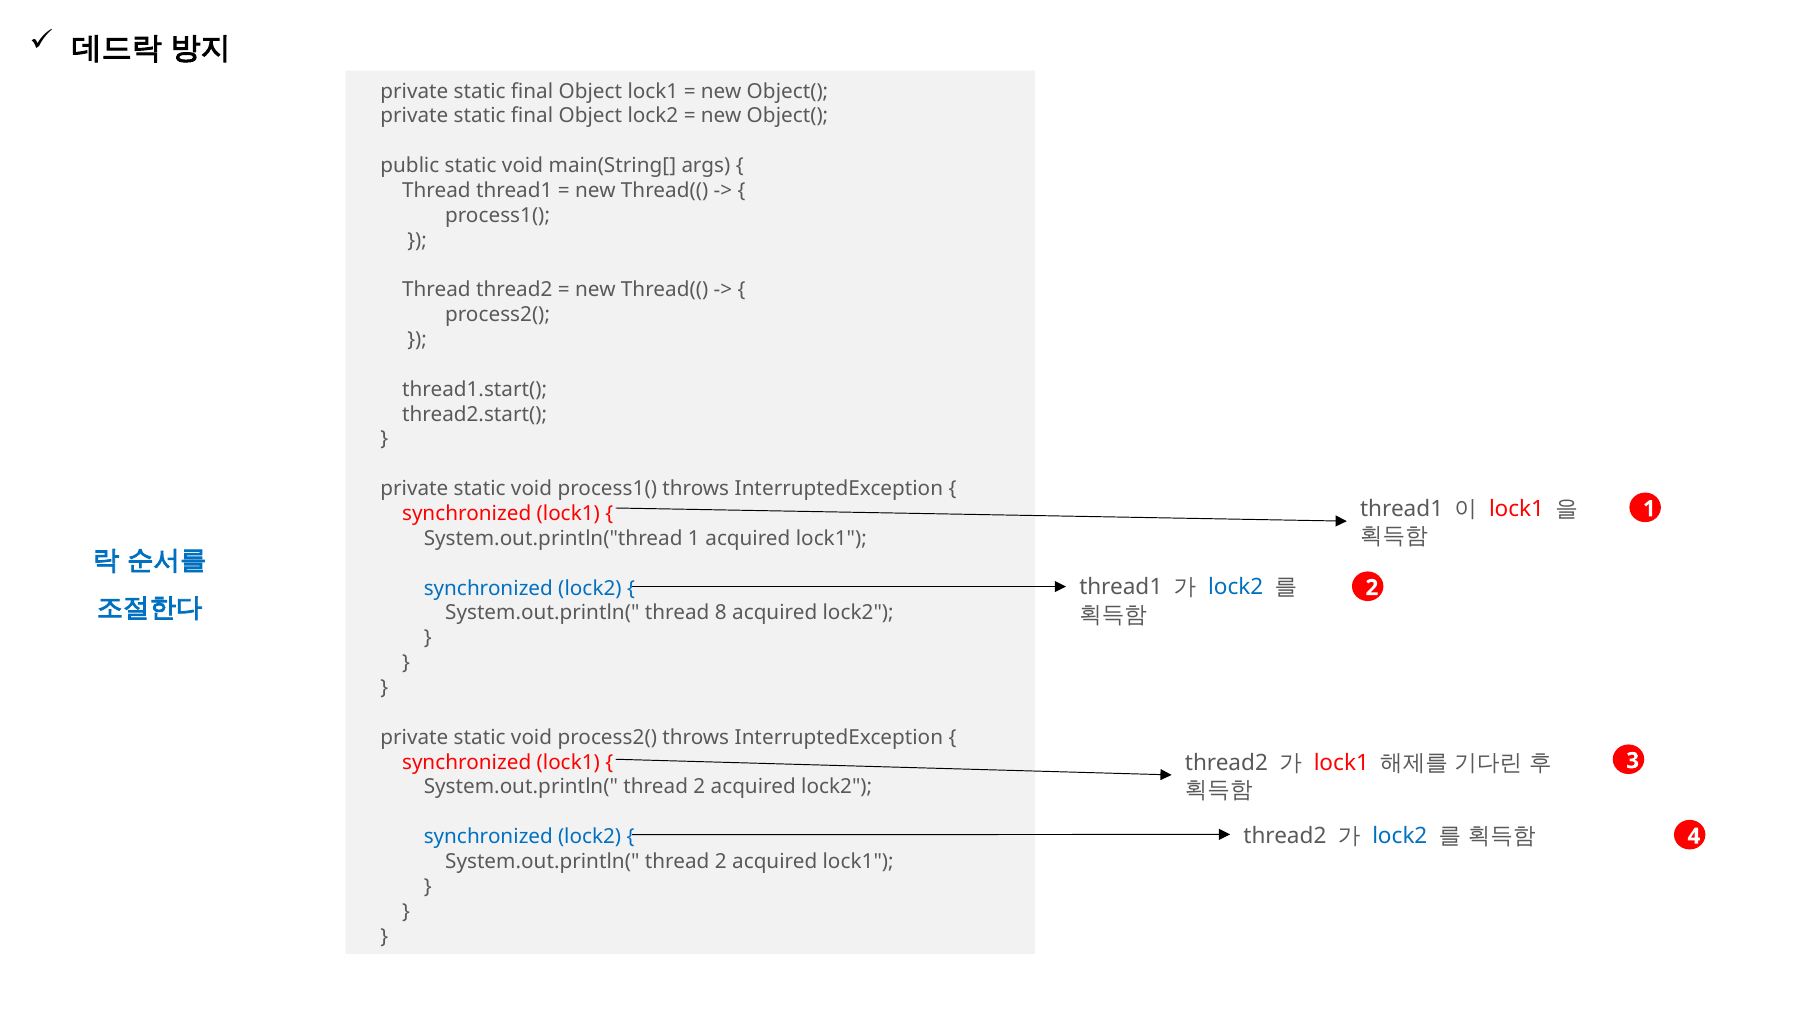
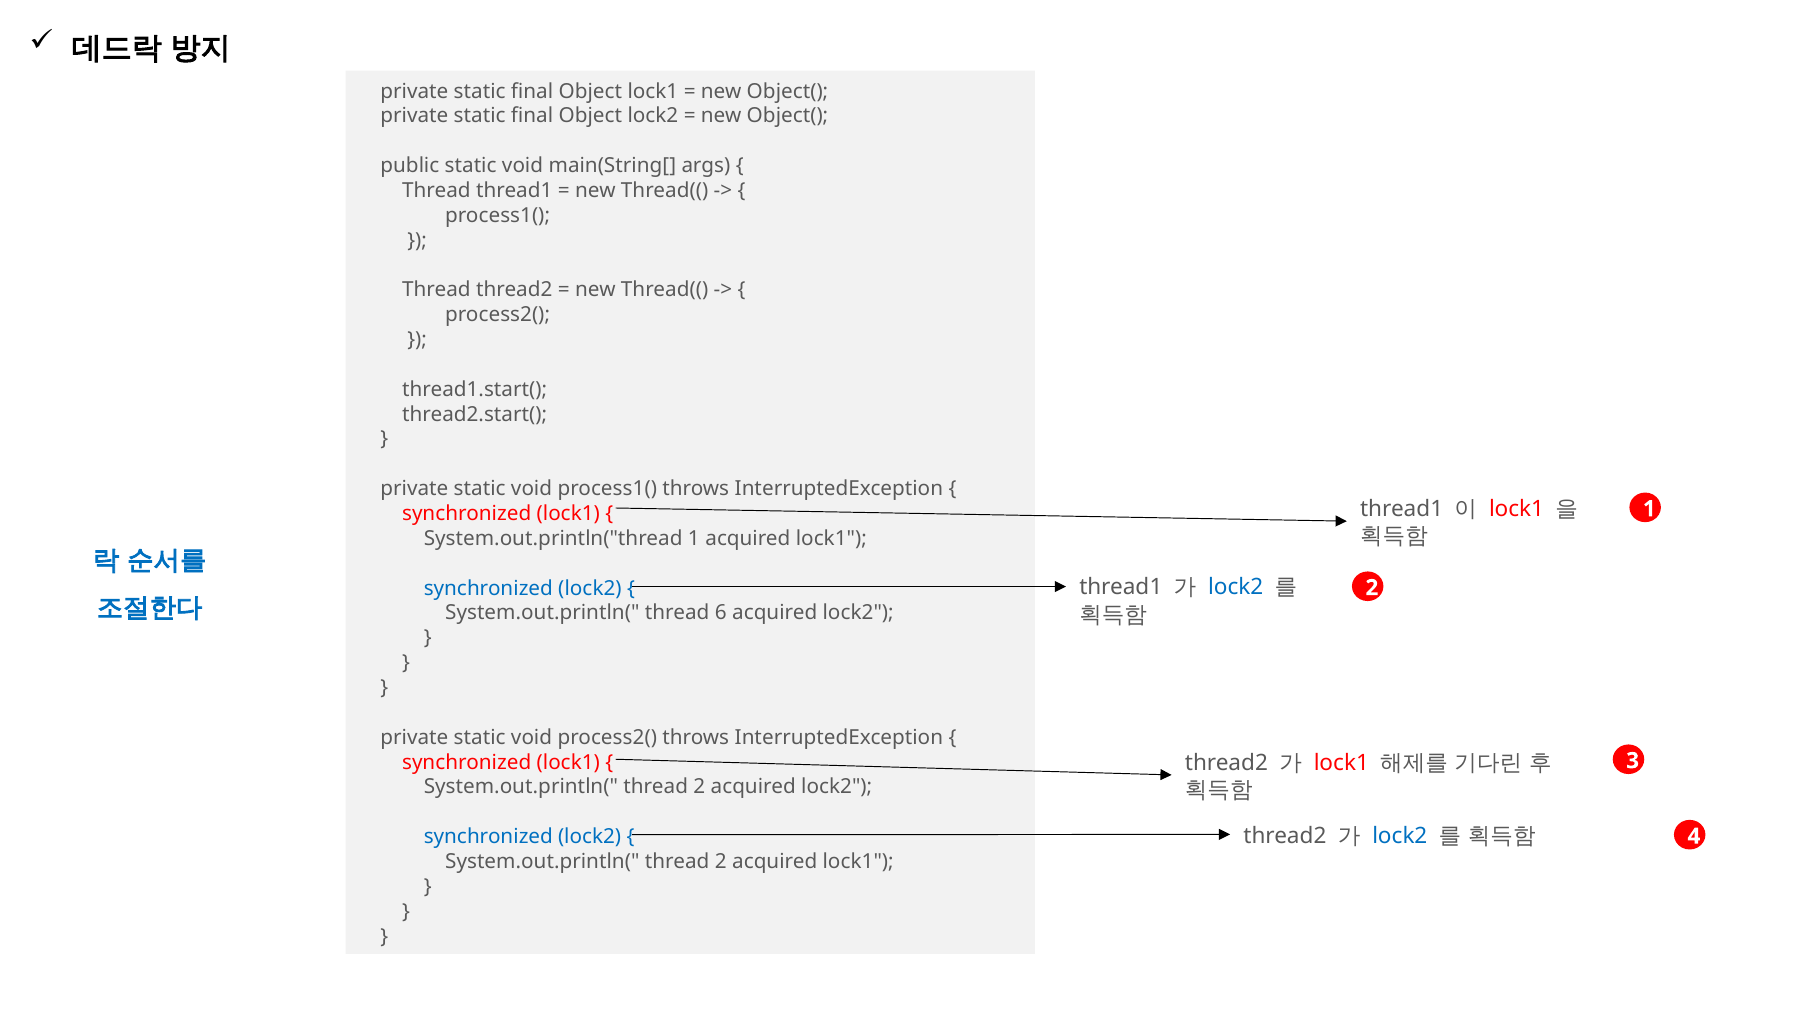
8: 8 -> 6 (721, 613)
